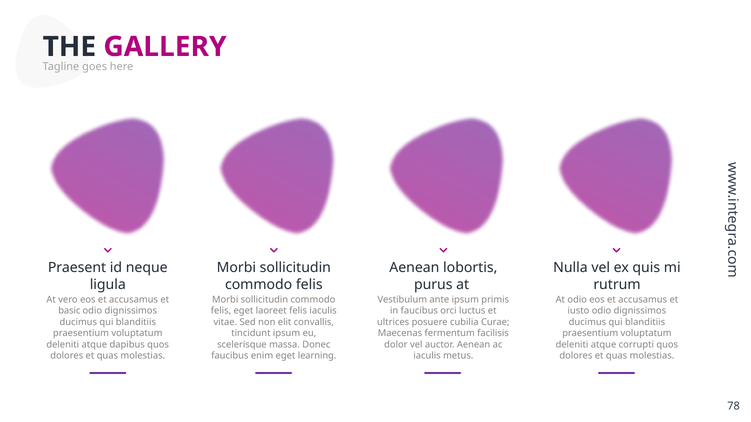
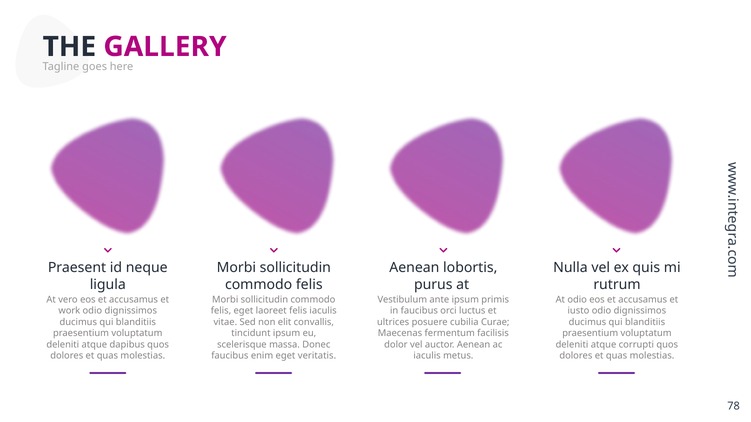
basic: basic -> work (69, 311)
learning: learning -> veritatis (317, 356)
